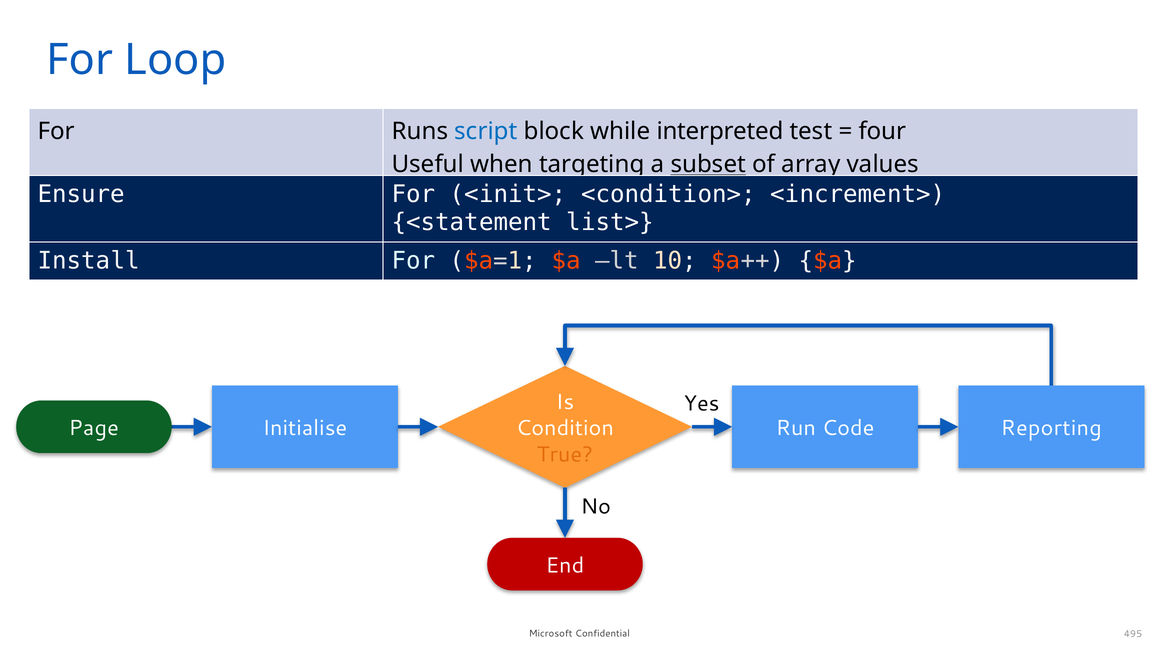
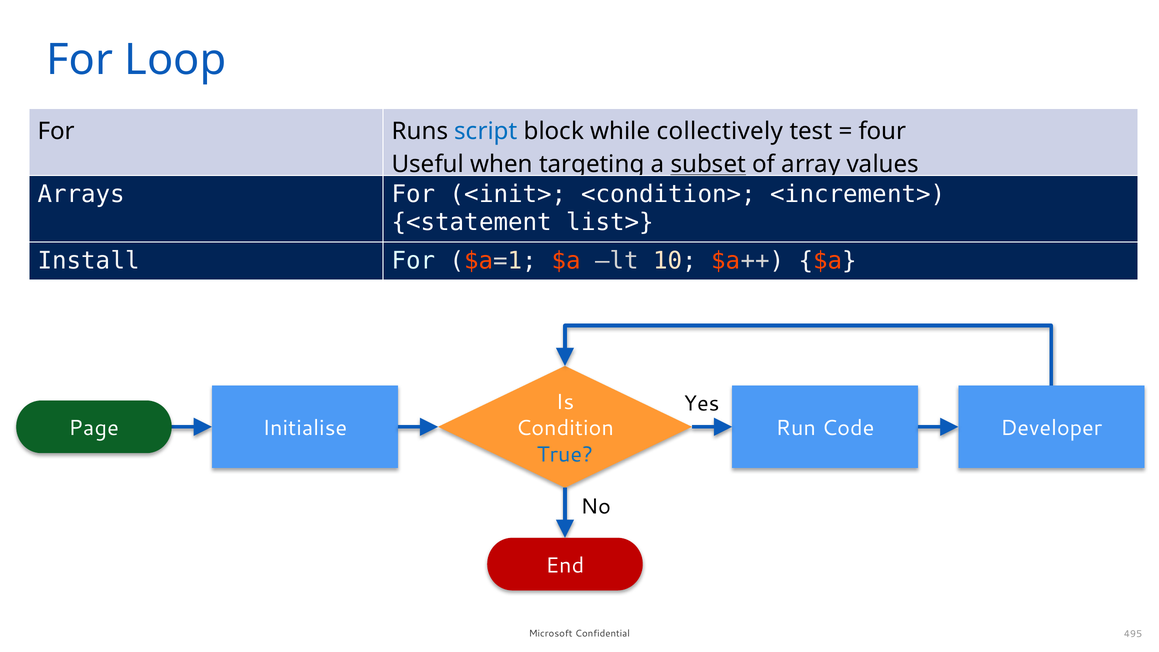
interpreted: interpreted -> collectively (720, 131)
Ensure: Ensure -> Arrays (81, 194)
Reporting: Reporting -> Developer (1051, 428)
True colour: orange -> blue (565, 454)
